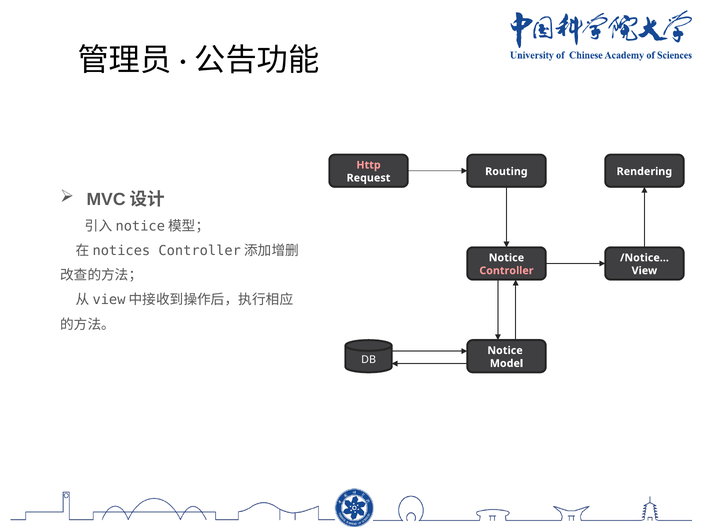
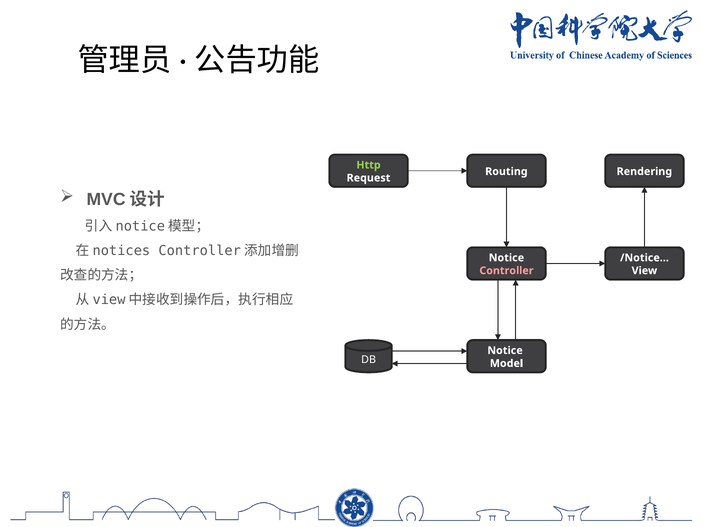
Http colour: pink -> light green (369, 165)
